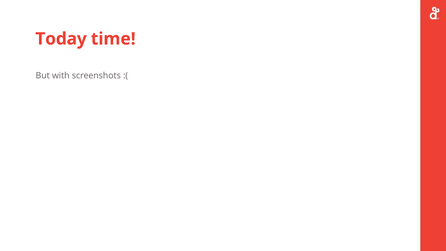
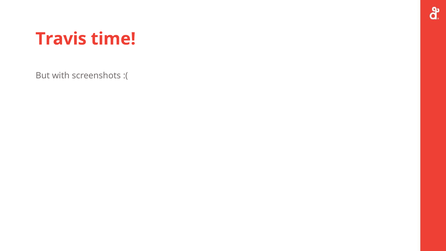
Today: Today -> Travis (61, 39)
